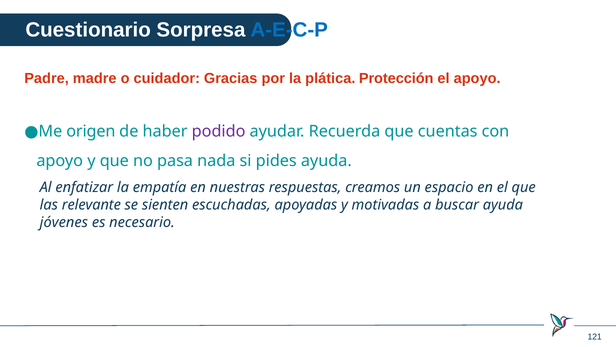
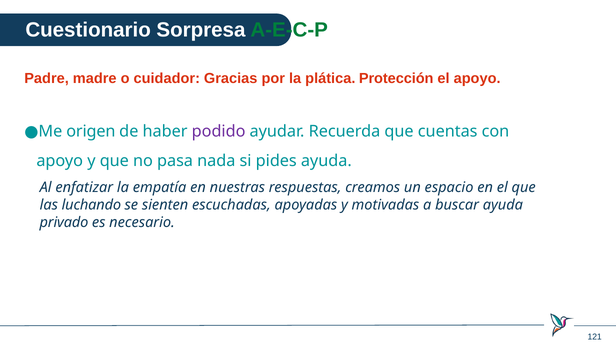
A-E-C-P colour: blue -> green (289, 30)
relevante: relevante -> luchando (91, 205)
jóvenes: jóvenes -> privado (64, 222)
